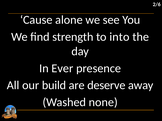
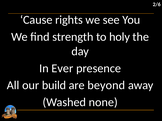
alone: alone -> rights (69, 20)
into: into -> holy (120, 37)
deserve: deserve -> beyond (106, 86)
